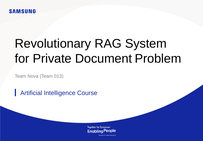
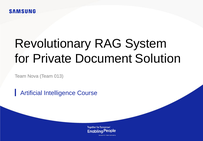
Problem: Problem -> Solution (158, 58)
